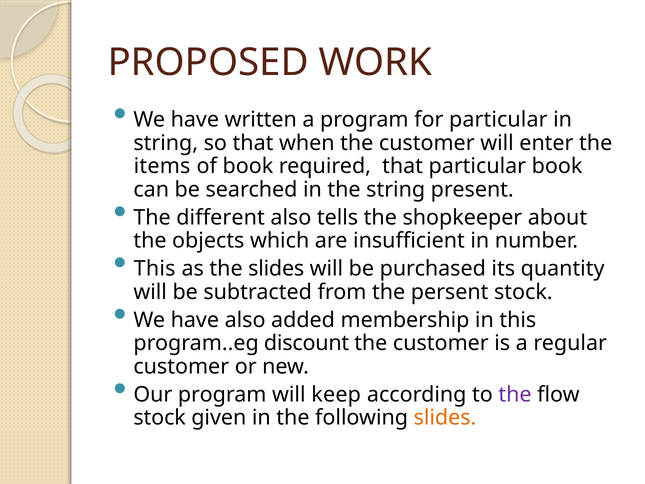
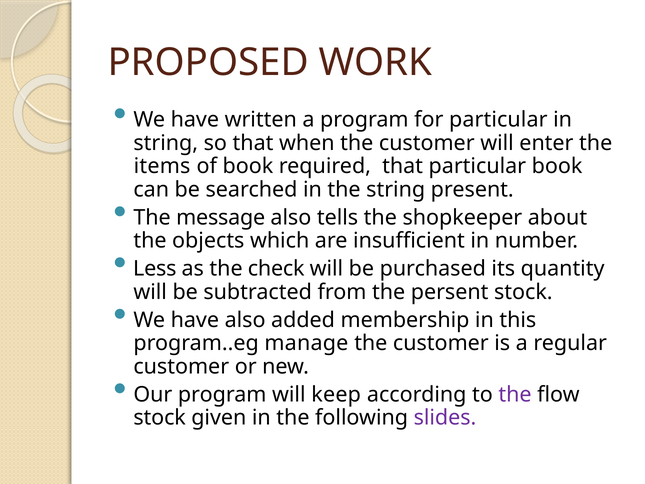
different: different -> message (221, 217)
This: This -> Less (155, 269)
the slides: slides -> check (276, 269)
discount: discount -> manage (306, 343)
slides colour: orange -> purple (445, 418)
